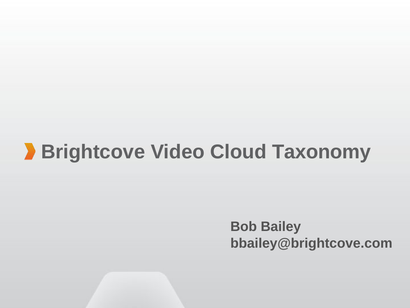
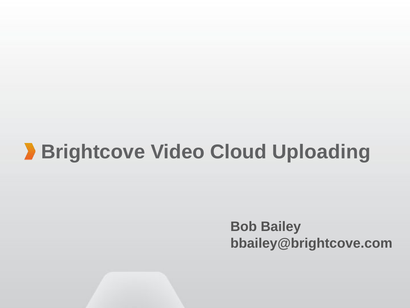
Taxonomy: Taxonomy -> Uploading (321, 152)
